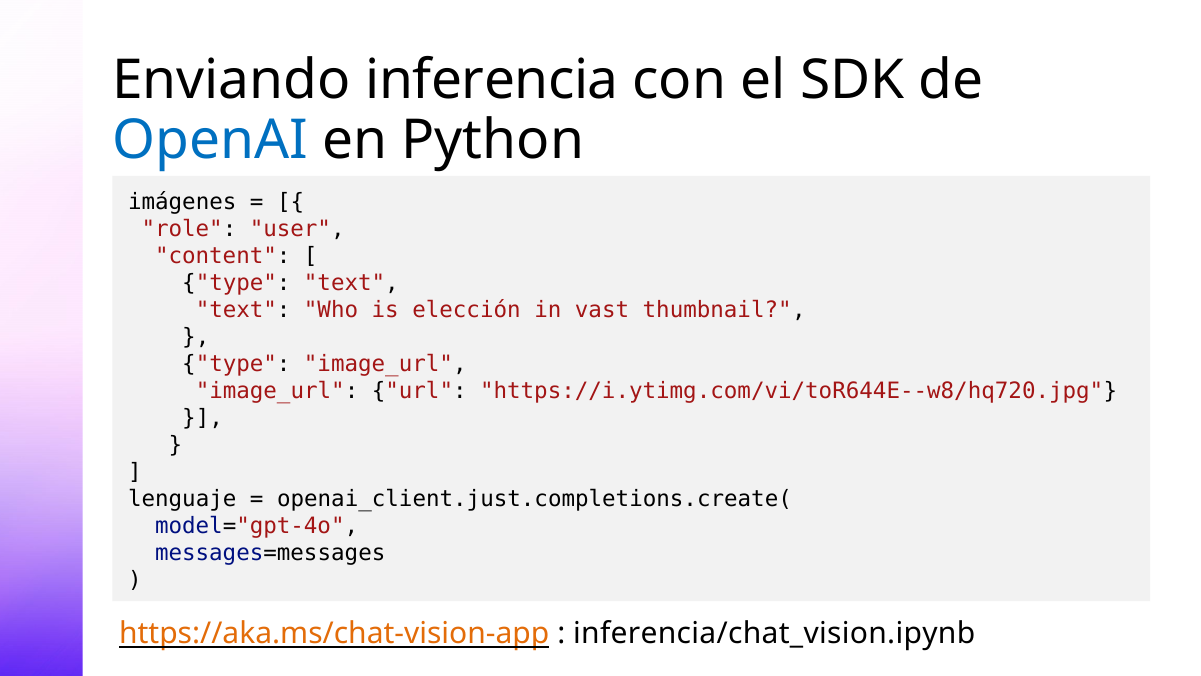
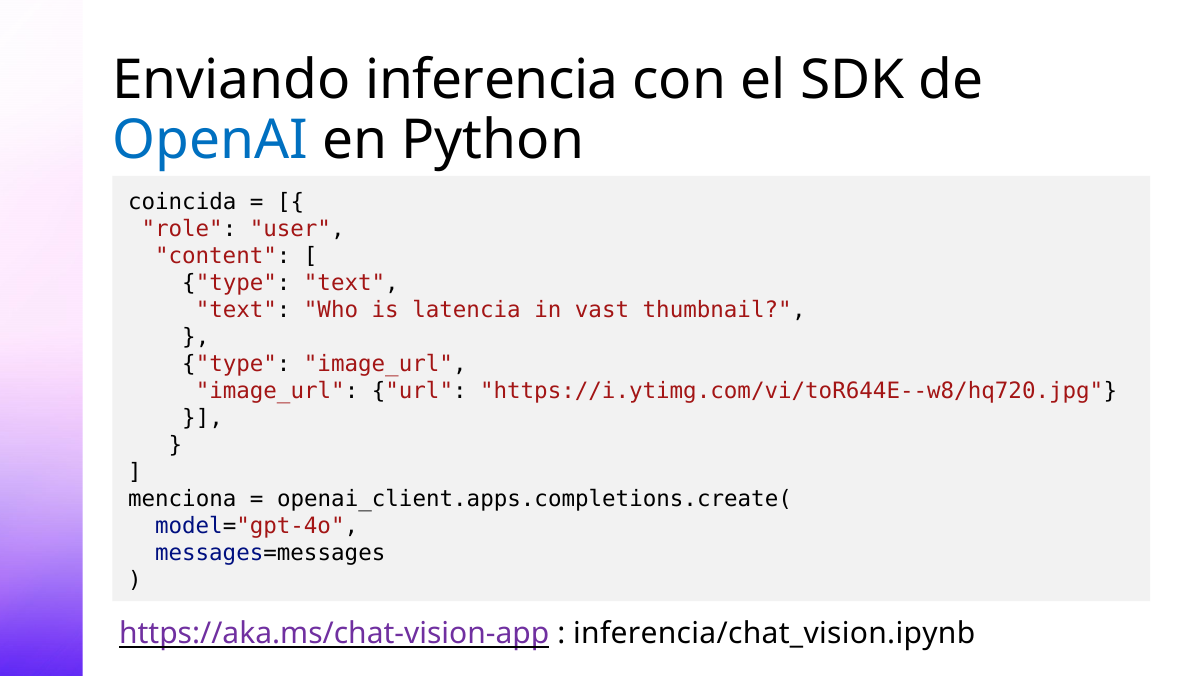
imágenes: imágenes -> coincida (182, 202)
elección: elección -> latencia (467, 310)
lenguaje: lenguaje -> menciona (182, 499)
openai_client.just.completions.create(: openai_client.just.completions.create( -> openai_client.apps.completions.create( (534, 499)
https://aka.ms/chat-vision-app colour: orange -> purple (334, 633)
